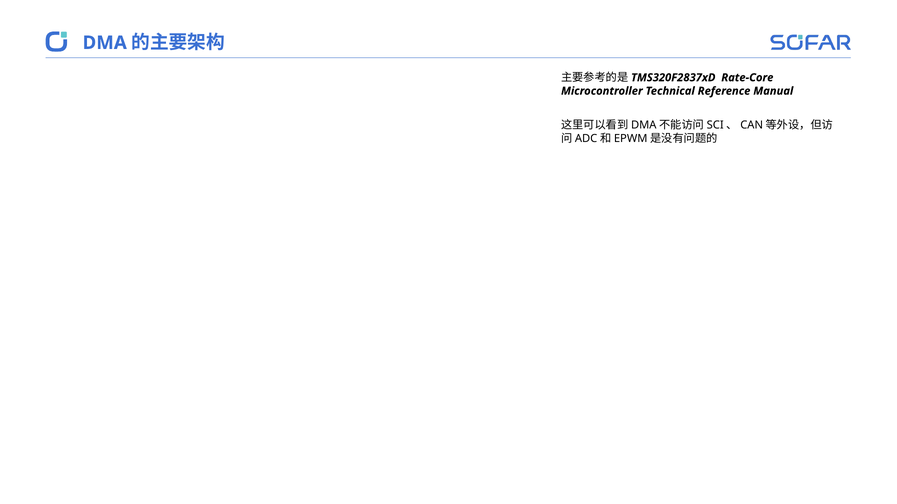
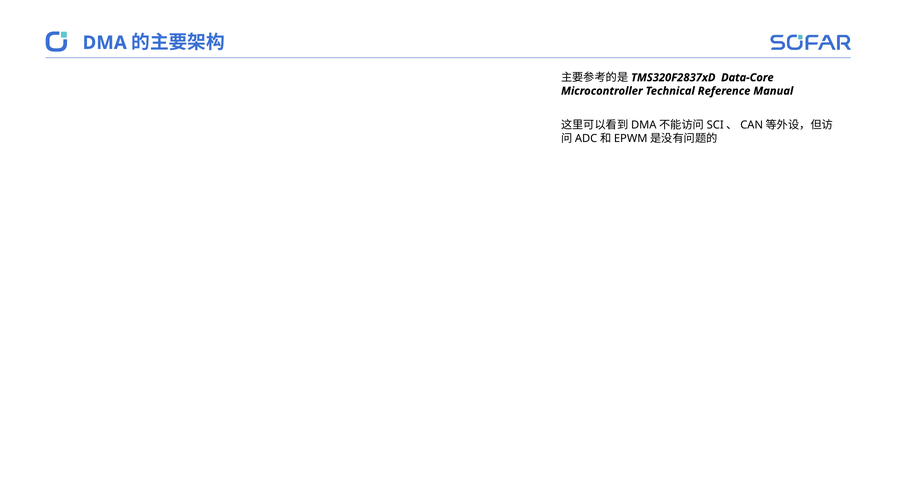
Rate-Core: Rate-Core -> Data-Core (747, 78)
